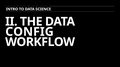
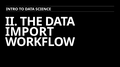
CONFIG: CONFIG -> IMPORT (30, 32)
